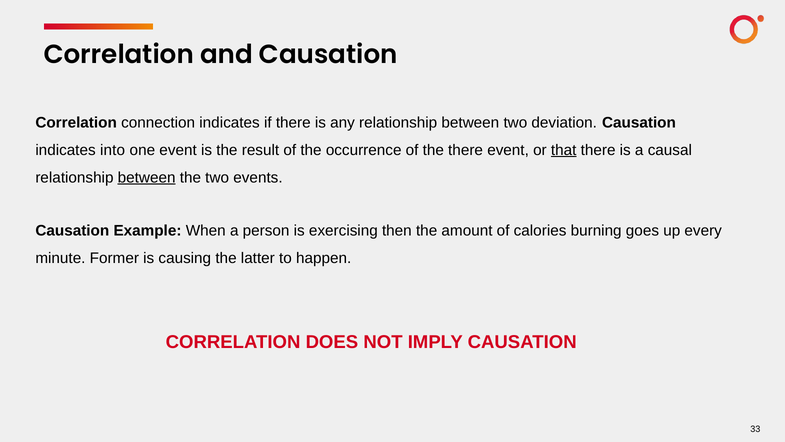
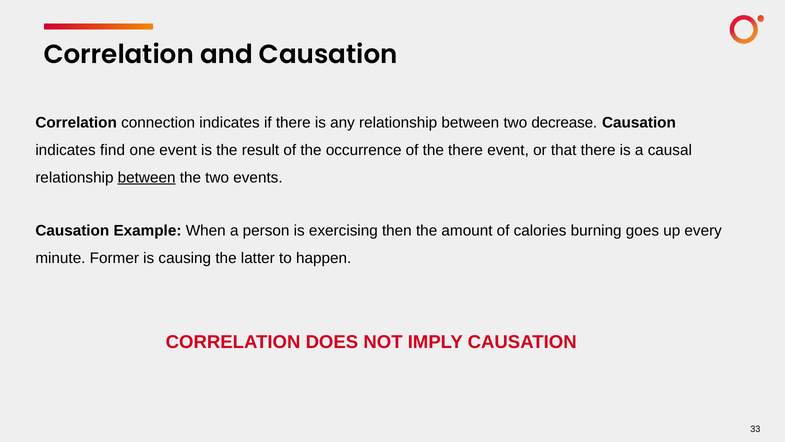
deviation: deviation -> decrease (564, 122)
into: into -> find (113, 150)
that underline: present -> none (564, 150)
